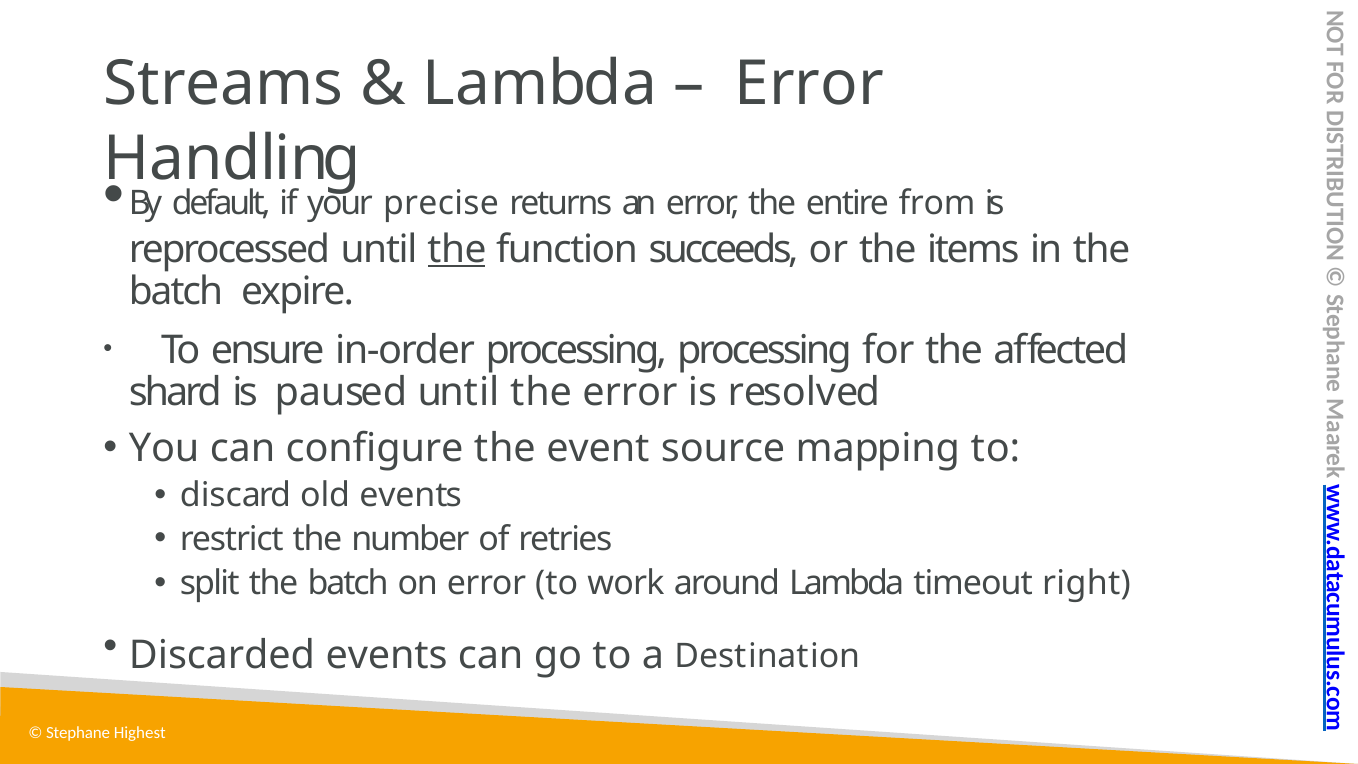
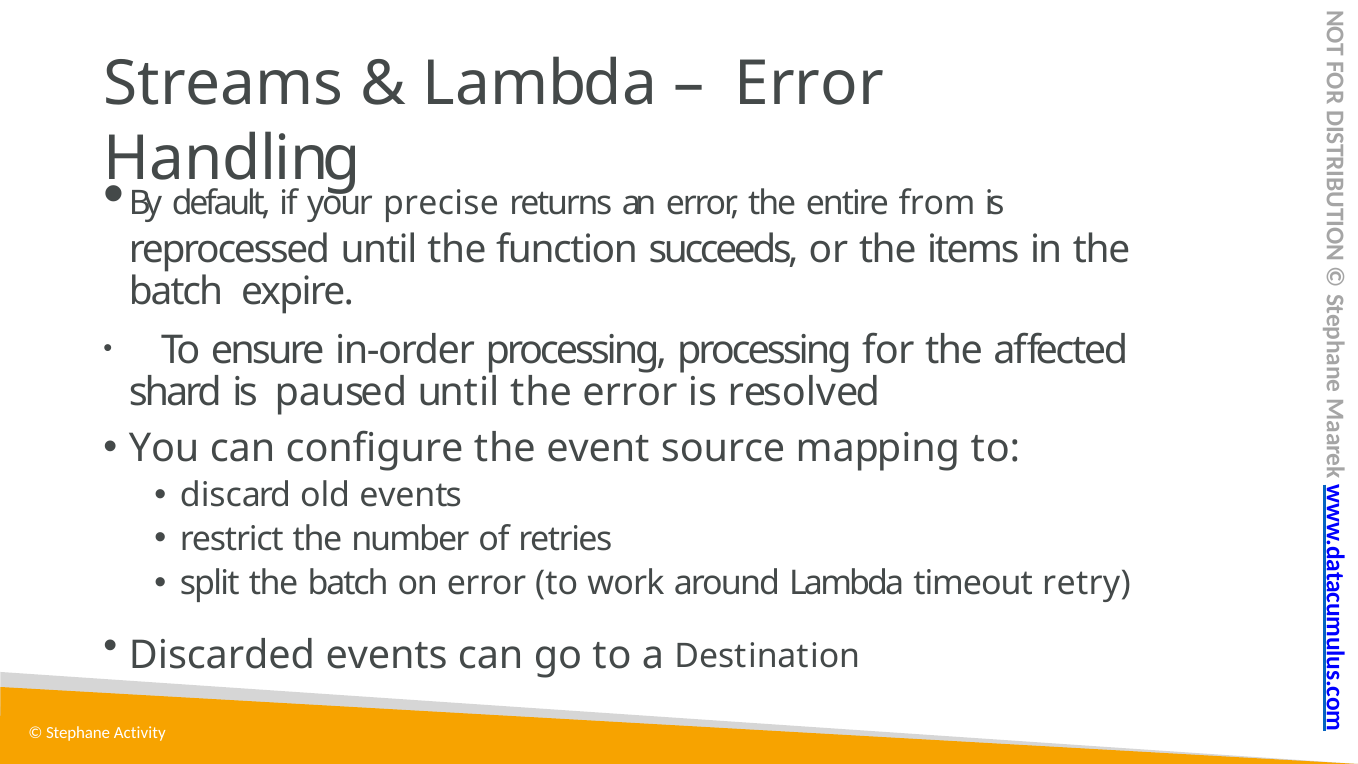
the underline: present -> none (457, 249)
right: right -> retry (1086, 584)
Highest: Highest -> Activity (140, 732)
